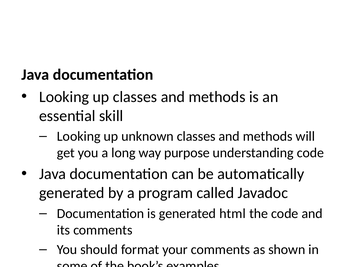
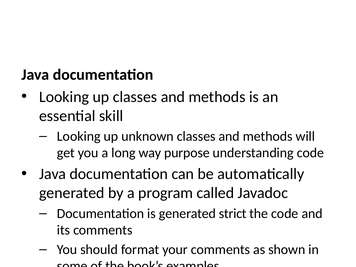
generated html: html -> strict (233, 213)
